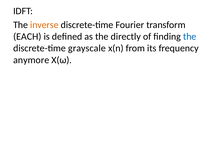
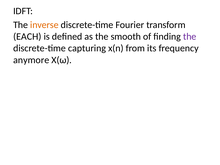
directly: directly -> smooth (126, 37)
the colour: blue -> purple (190, 37)
grayscale: grayscale -> capturing (87, 48)
